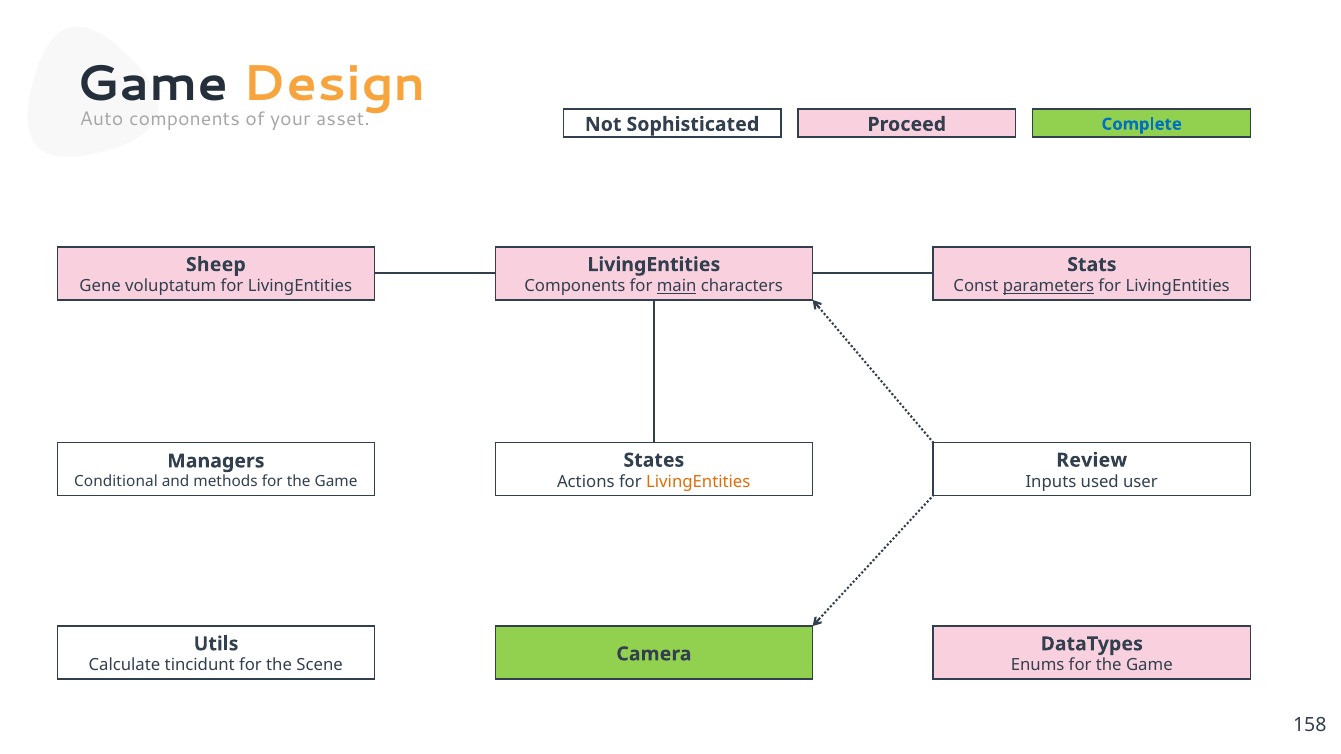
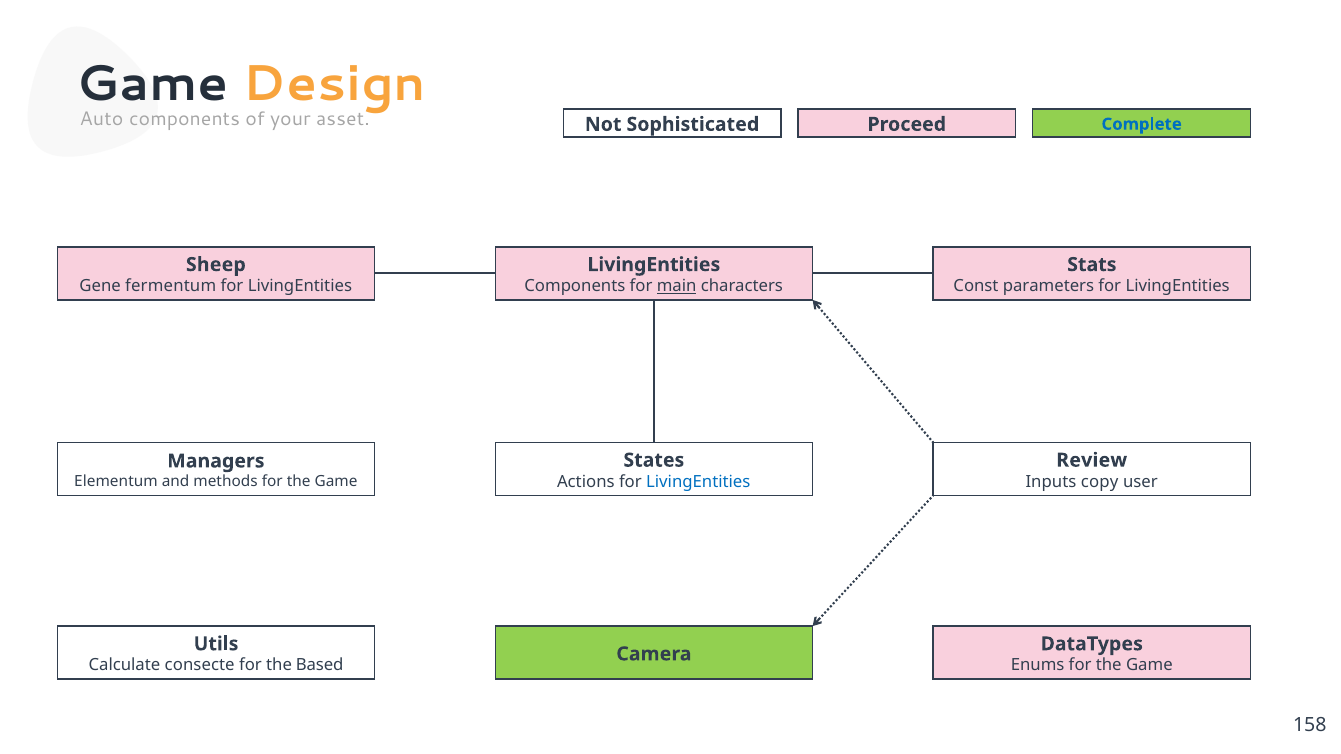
voluptatum: voluptatum -> fermentum (171, 286)
parameters underline: present -> none (1048, 286)
LivingEntities colour: orange -> blue (698, 482)
used: used -> copy (1100, 482)
Conditional: Conditional -> Elementum (116, 482)
tincidunt: tincidunt -> consecte (200, 666)
Scene: Scene -> Based (320, 666)
